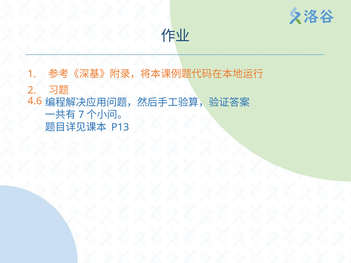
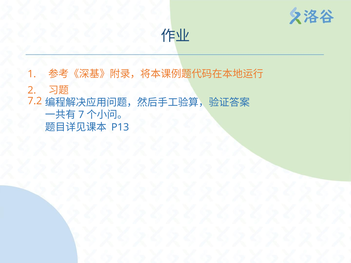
4.6: 4.6 -> 7.2 (35, 101)
